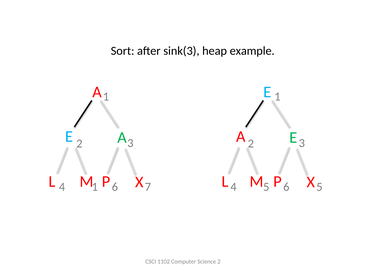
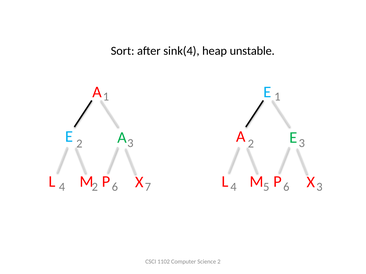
sink(3: sink(3 -> sink(4 (181, 51)
example: example -> unstable (252, 51)
4 1: 1 -> 2 (95, 187)
5 5: 5 -> 3 (319, 187)
